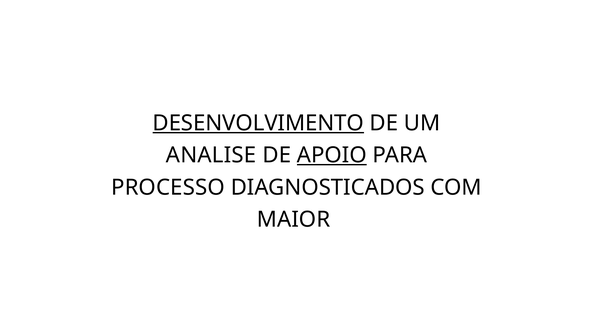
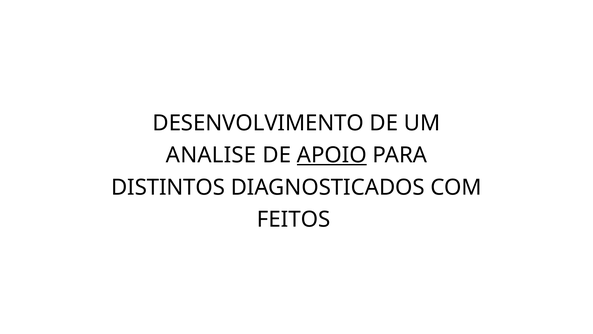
DESENVOLVIMENTO underline: present -> none (258, 123)
PROCESSO: PROCESSO -> DISTINTOS (168, 187)
MAIOR: MAIOR -> FEITOS (294, 219)
